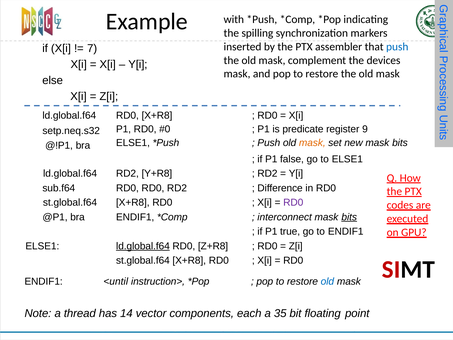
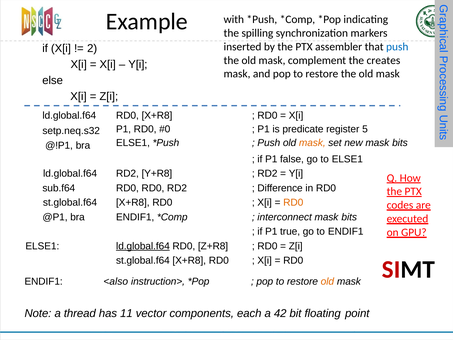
7: 7 -> 2 (92, 48)
devices: devices -> creates (383, 60)
9: 9 -> 5 (365, 129)
RD0 colour: purple -> orange (293, 202)
bits underline: present -> none (349, 217)
<until: <until -> <also (116, 281)
old colour: blue -> orange (327, 281)
14: 14 -> 11 (126, 313)
35: 35 -> 42 (280, 313)
